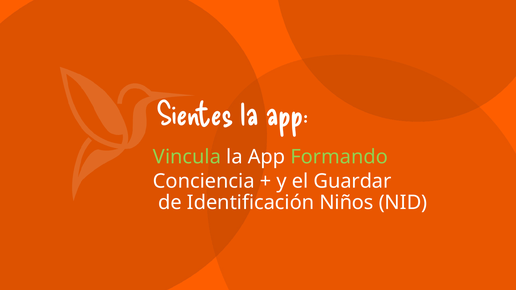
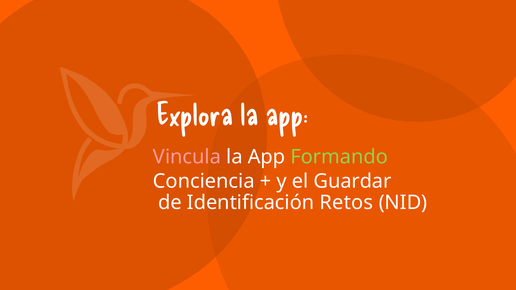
Sientes: Sientes -> Explora (195, 115)
Vincula colour: light green -> pink (187, 157)
Niños: Niños -> Retos (346, 203)
